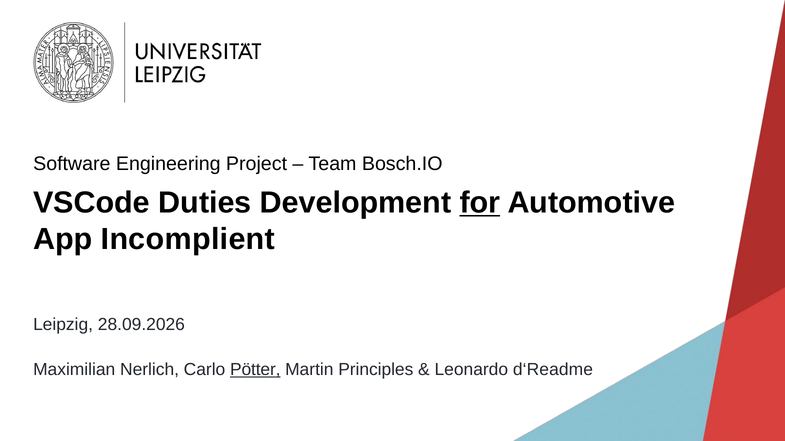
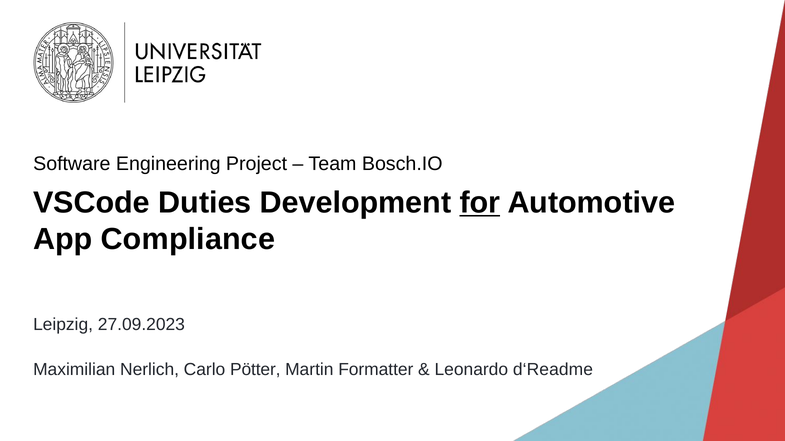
Incomplient: Incomplient -> Compliance (188, 240)
28.09.2026: 28.09.2026 -> 27.09.2023 (141, 325)
Pötter underline: present -> none (255, 370)
Principles: Principles -> Formatter (376, 370)
